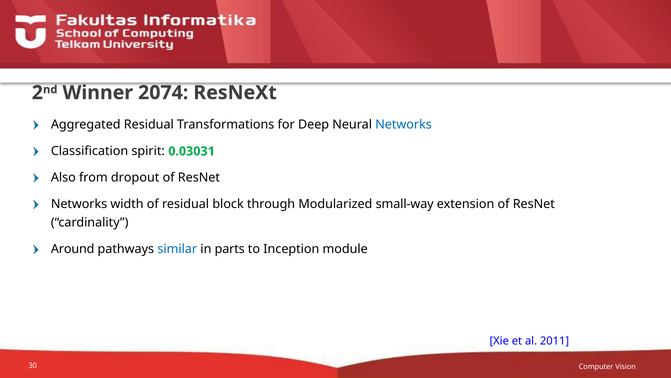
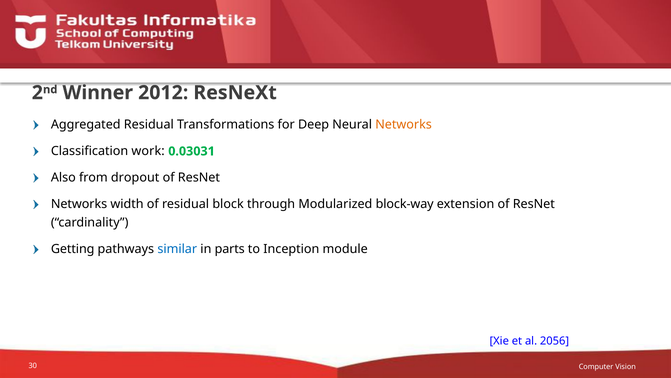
2074: 2074 -> 2012 (163, 93)
Networks colour: blue -> orange (404, 125)
spirit: spirit -> work (148, 151)
small-way: small-way -> block-way (405, 204)
Around: Around -> Getting (73, 249)
2011: 2011 -> 2056 (555, 340)
